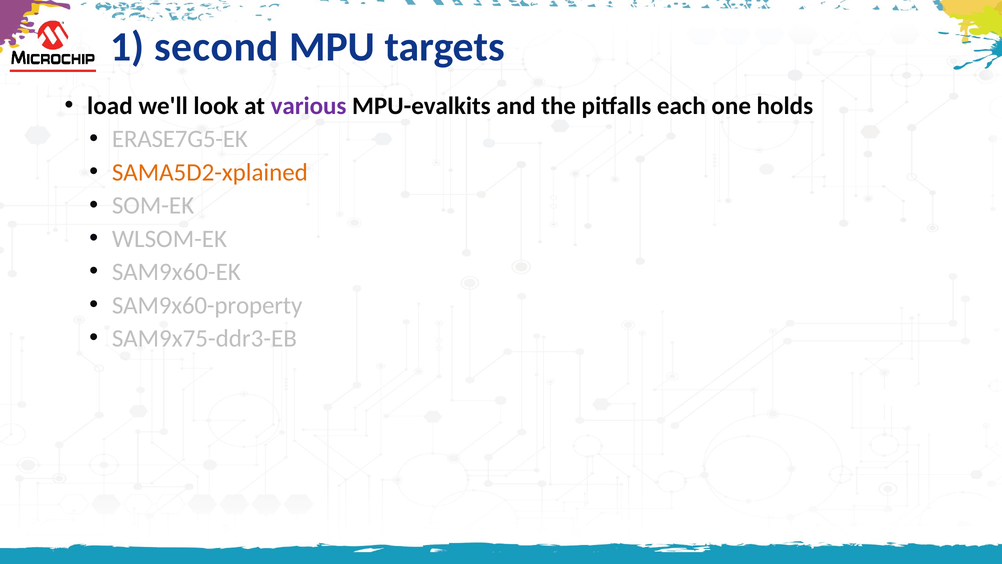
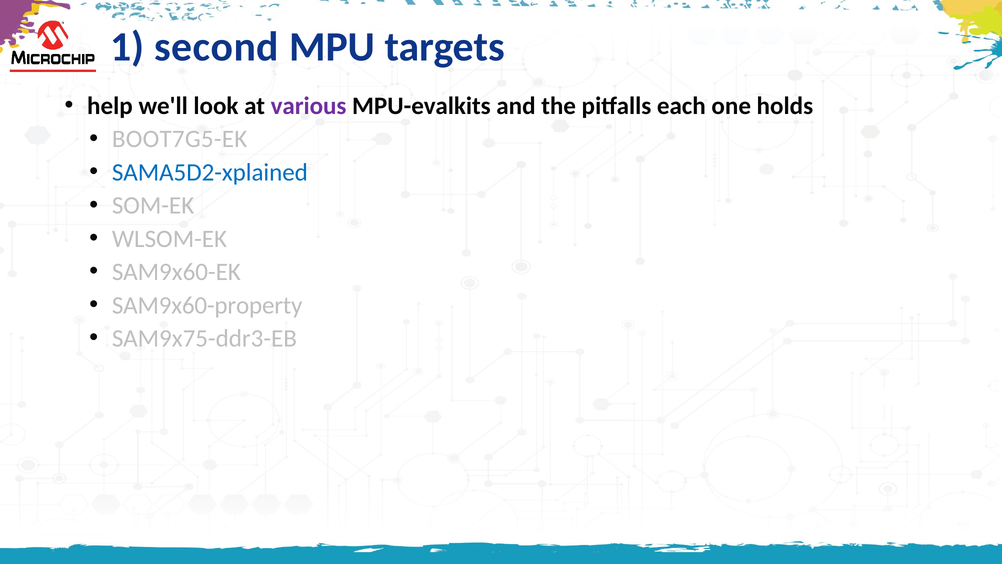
load: load -> help (110, 106)
ERASE7G5-EK: ERASE7G5-EK -> BOOT7G5-EK (180, 139)
SAMA5D2-xplained colour: orange -> blue (210, 172)
